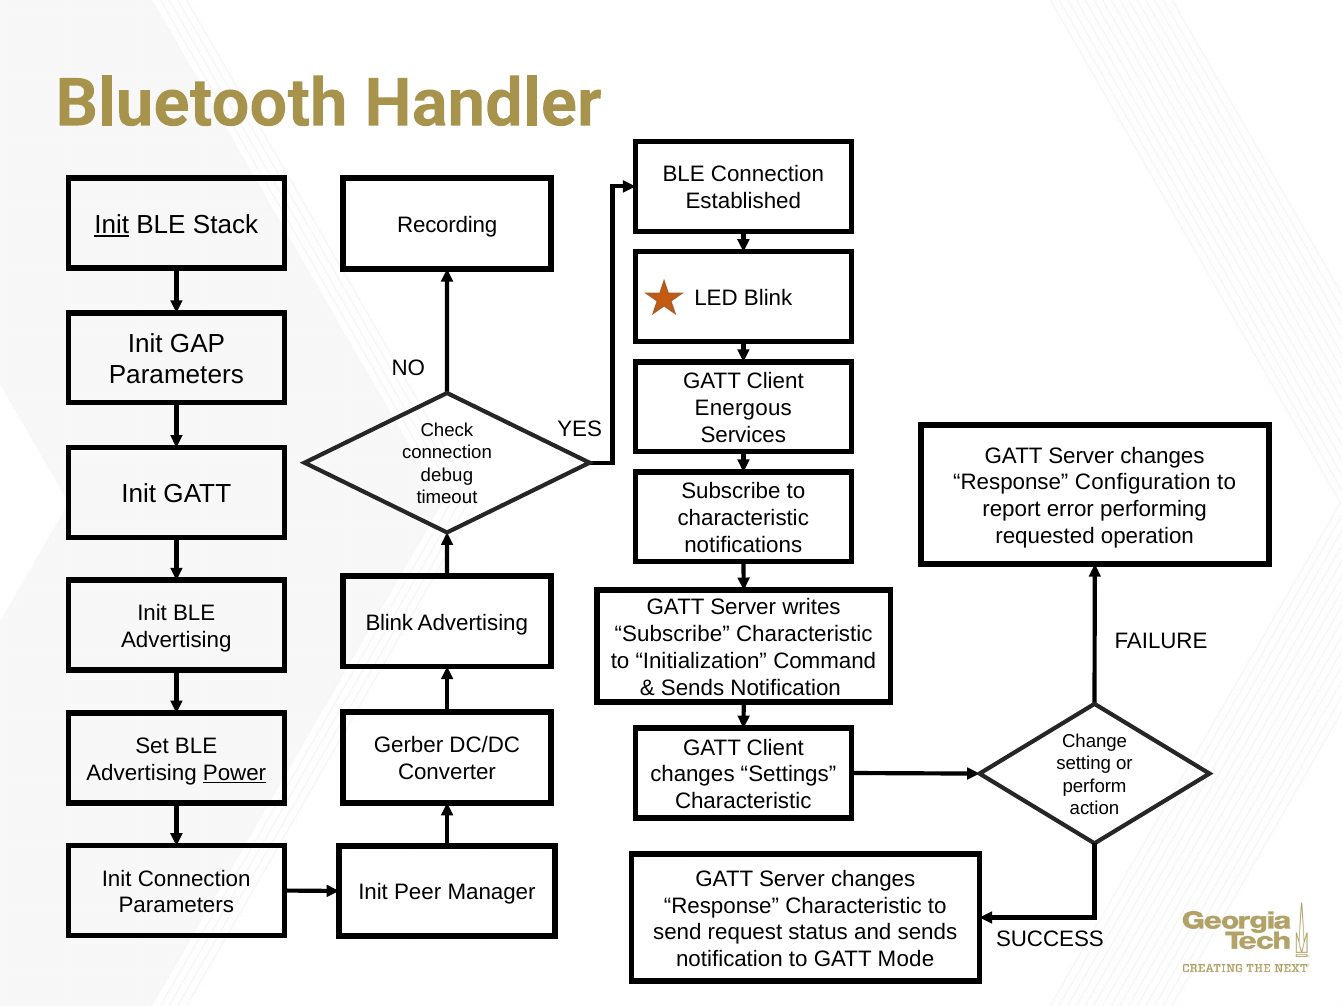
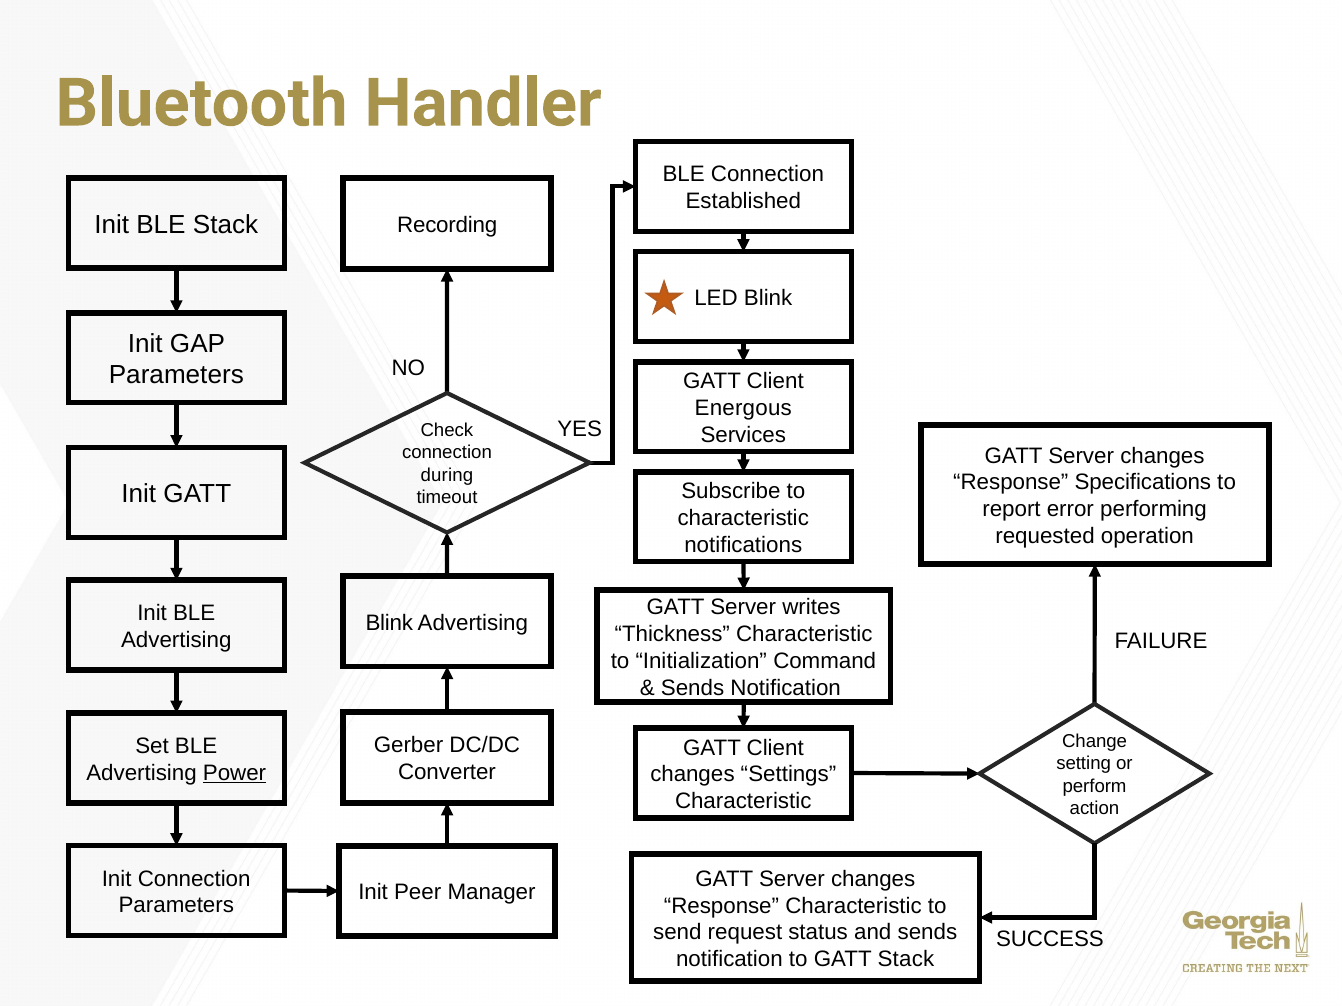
Init underline: present -> none (112, 225)
debug: debug -> during (447, 475)
Configuration: Configuration -> Specifications (1143, 483)
Subscribe: Subscribe -> Thickness (672, 635)
GATT Mode: Mode -> Stack (906, 960)
